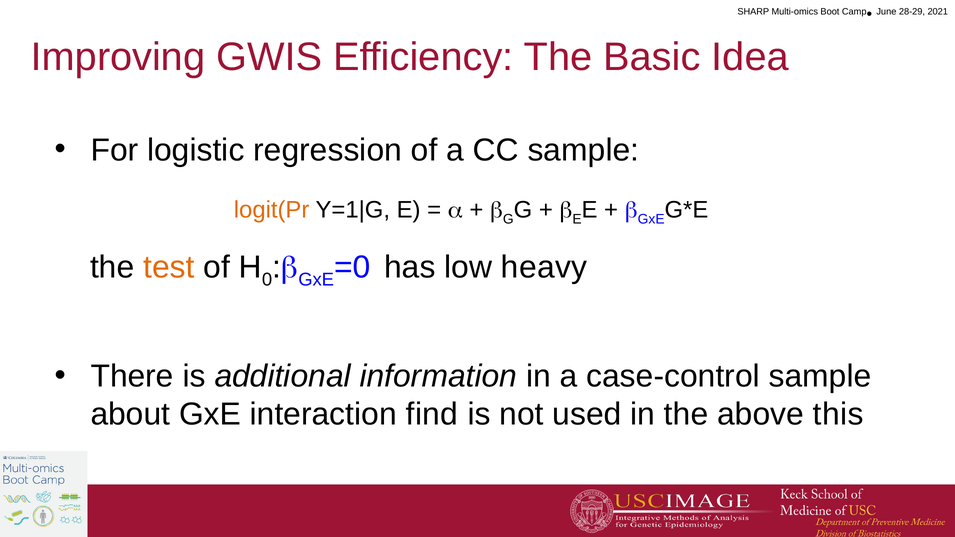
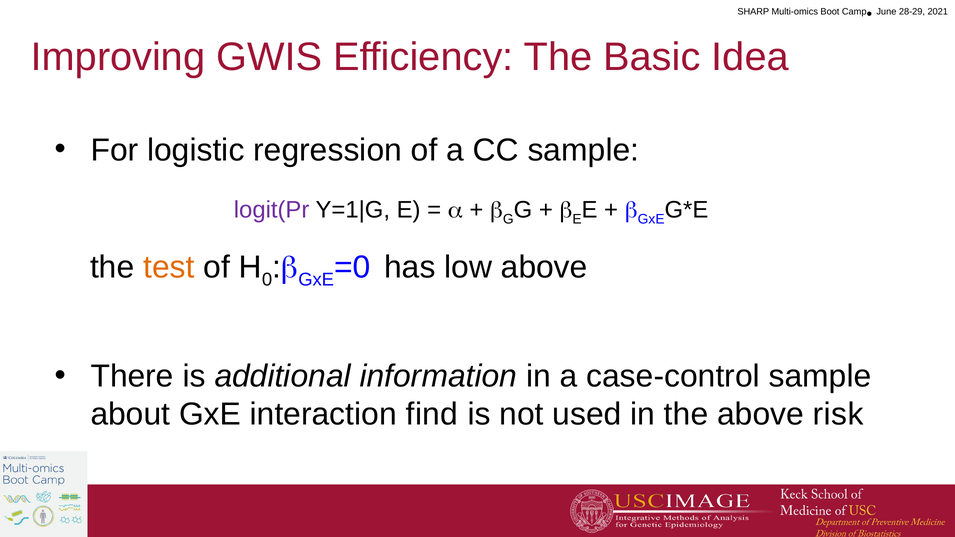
logit(Pr colour: orange -> purple (272, 210)
low heavy: heavy -> above (544, 267)
this: this -> risk (838, 415)
